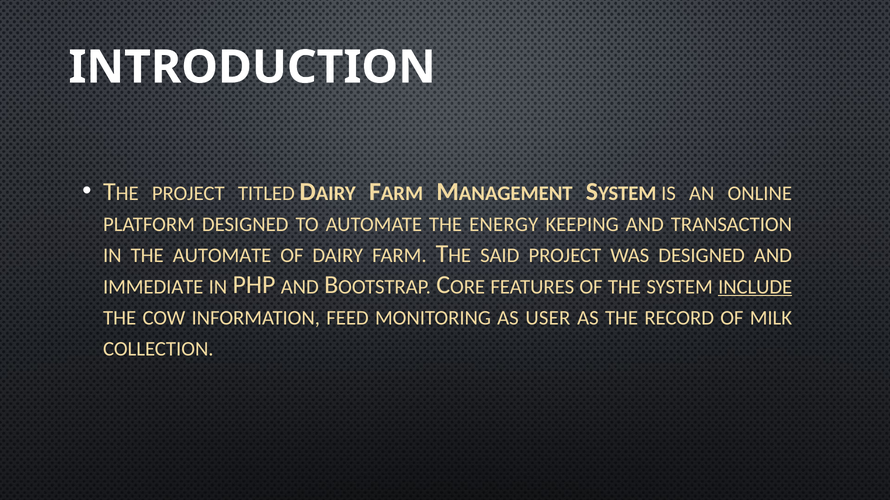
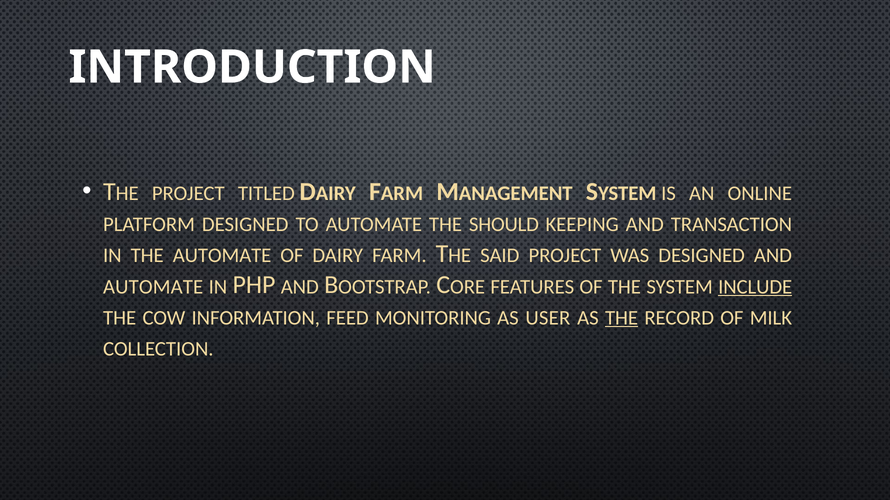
ENERGY: ENERGY -> SHOULD (504, 225)
IMMEDIATE: IMMEDIATE -> AUTOMATE (153, 287)
THE underline: none -> present (622, 318)
